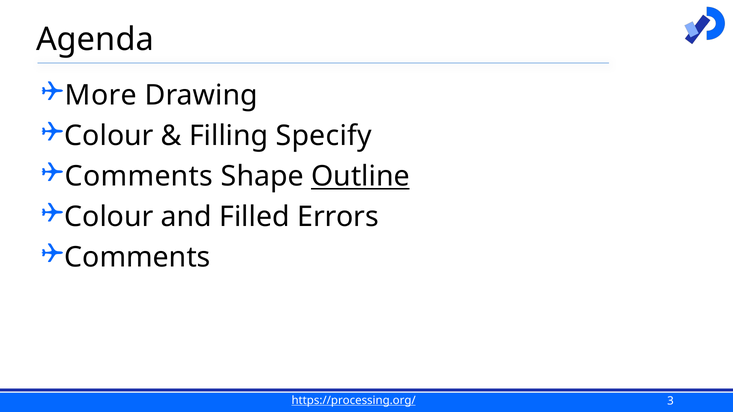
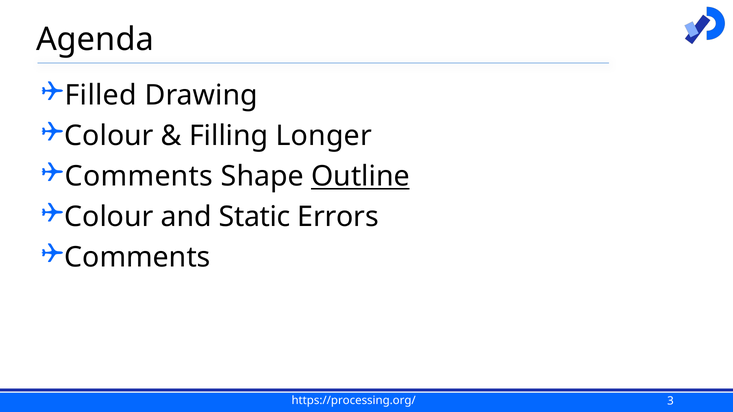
More: More -> Filled (101, 95)
Specify: Specify -> Longer (324, 136)
Filled: Filled -> Static (255, 217)
https://processing.org/ underline: present -> none (354, 401)
